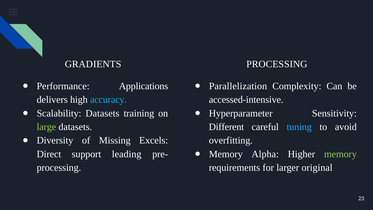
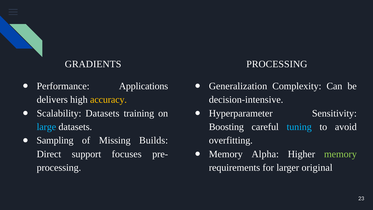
Parallelization: Parallelization -> Generalization (238, 86)
accuracy colour: light blue -> yellow (108, 100)
accessed-intensive: accessed-intensive -> decision-intensive (246, 100)
large colour: light green -> light blue (46, 127)
Different: Different -> Boosting (226, 127)
Diversity: Diversity -> Sampling (55, 140)
Excels: Excels -> Builds (154, 140)
leading: leading -> focuses (127, 154)
